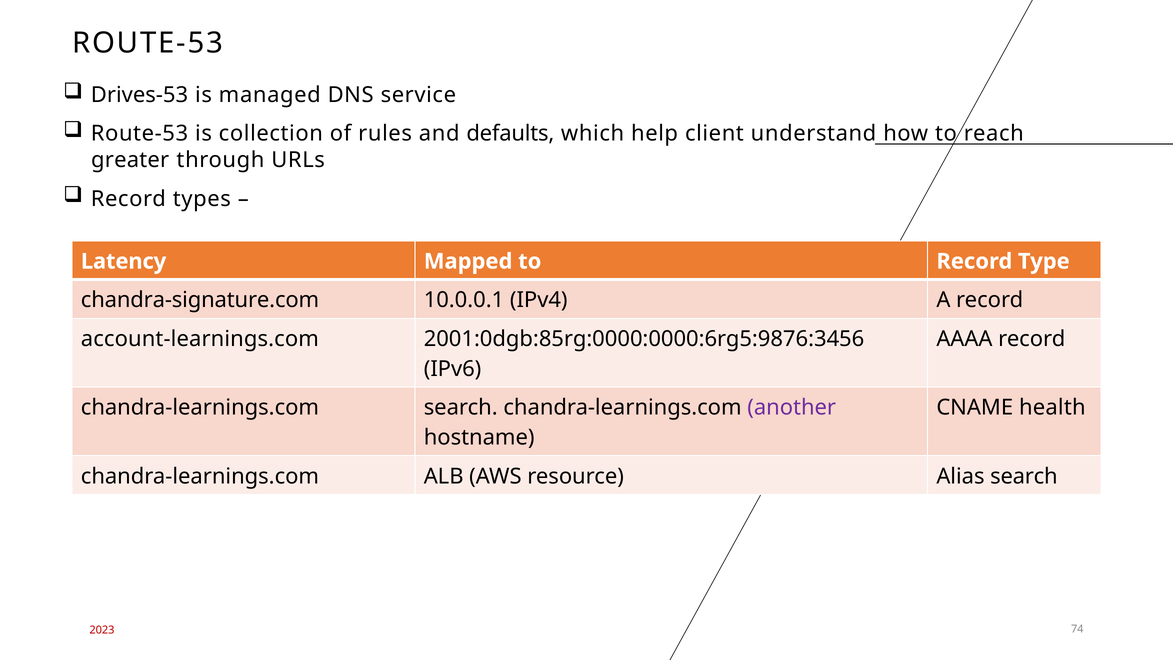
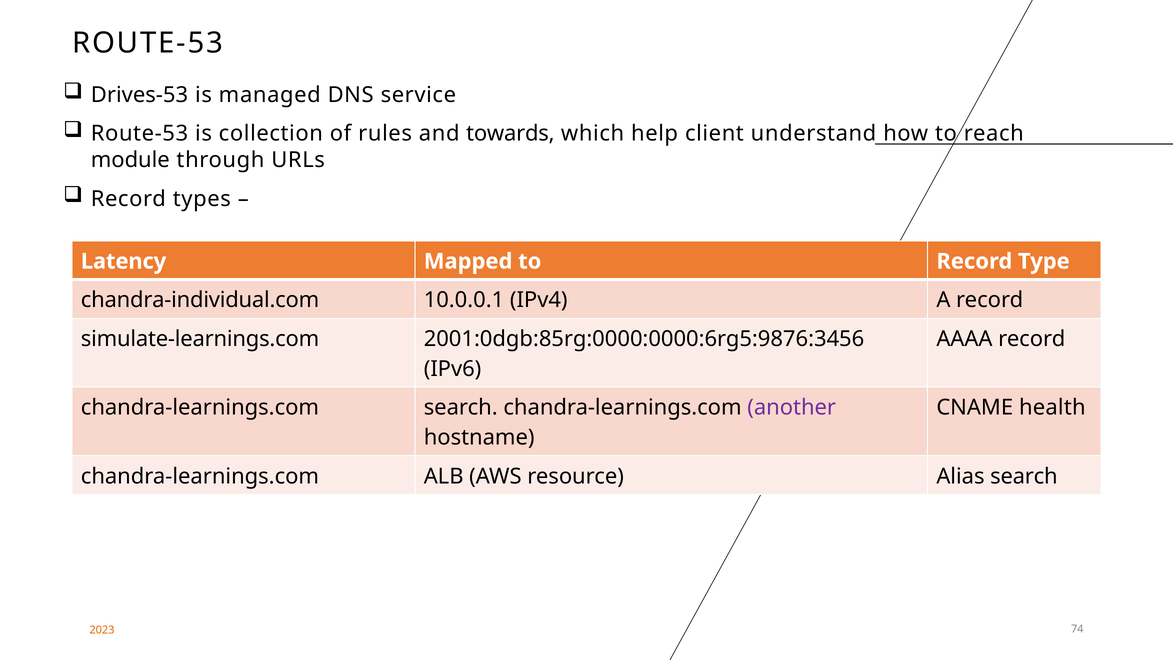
defaults: defaults -> towards (510, 134)
greater: greater -> module (130, 160)
chandra-signature.com: chandra-signature.com -> chandra-individual.com (200, 300)
account-learnings.com: account-learnings.com -> simulate-learnings.com (200, 339)
2023 colour: red -> orange (102, 630)
